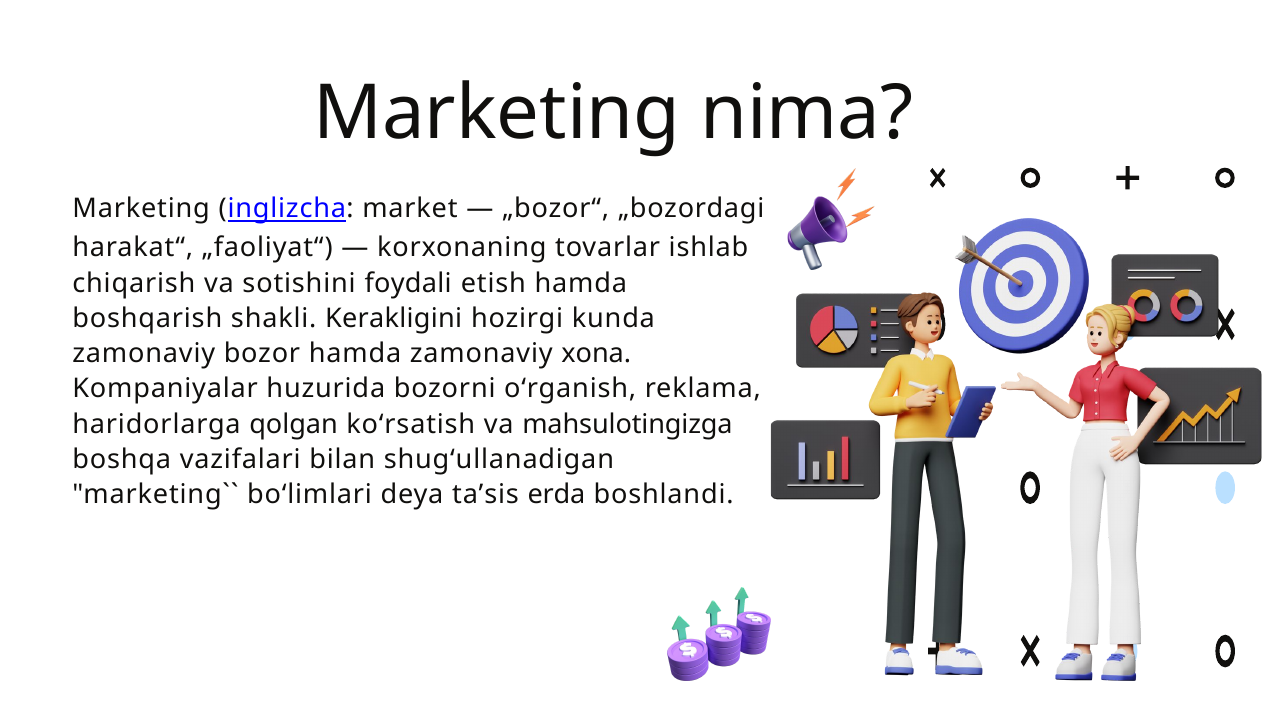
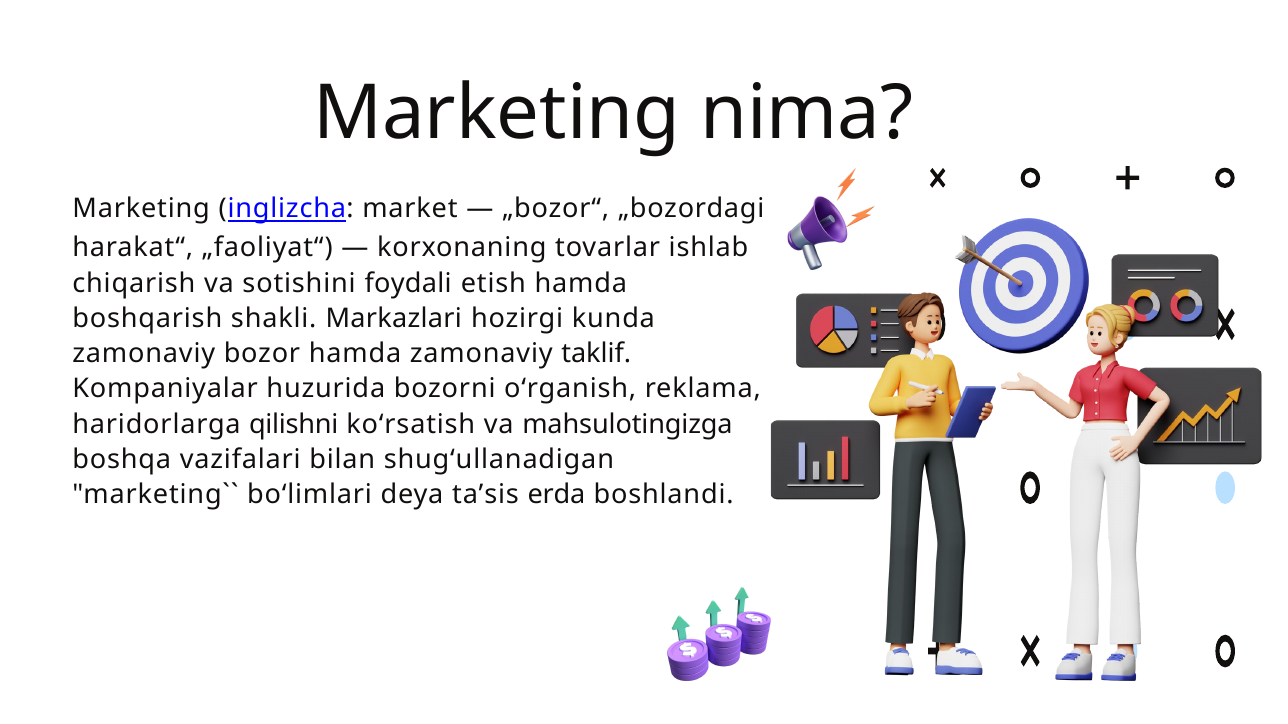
Kerakligini: Kerakligini -> Markazlari (394, 319)
xona: xona -> taklif (596, 354)
qolgan: qolgan -> qilishni (294, 424)
